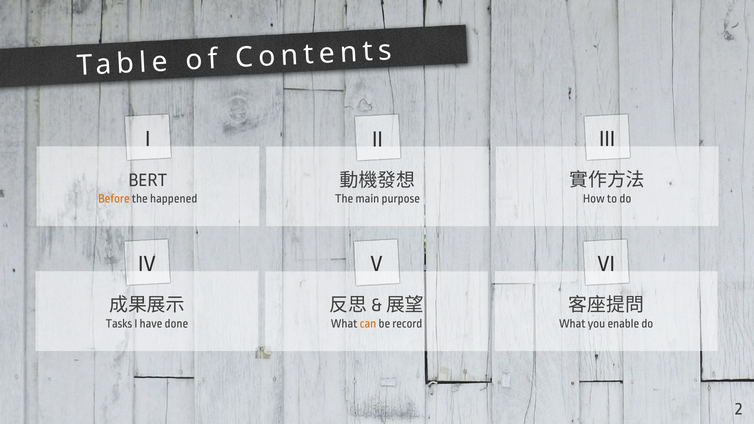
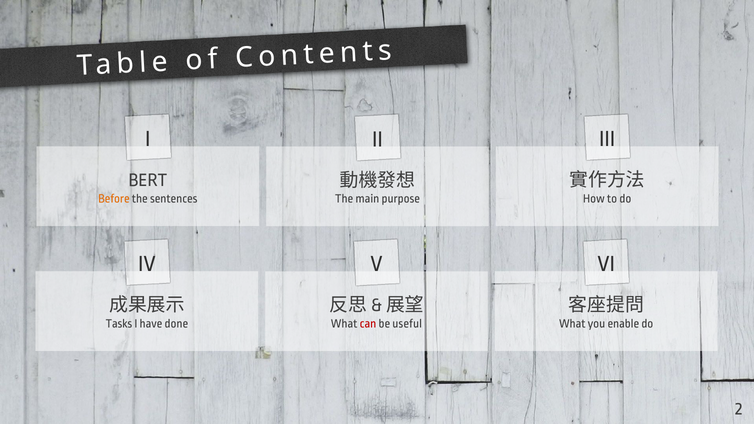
happened: happened -> sentences (174, 199)
can colour: orange -> red (368, 324)
record: record -> useful (407, 324)
